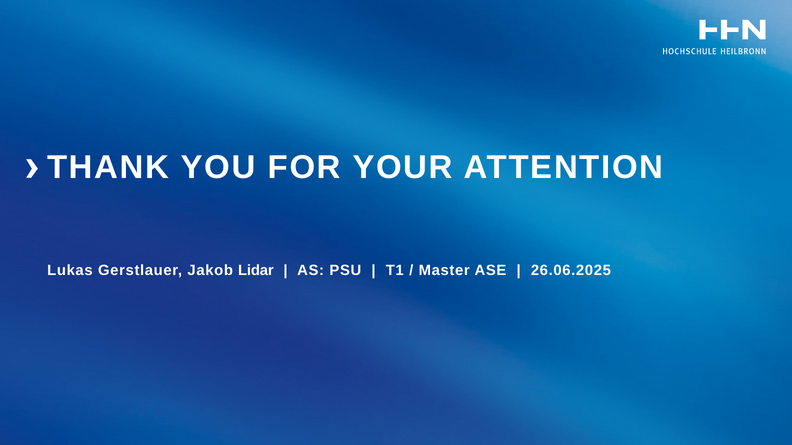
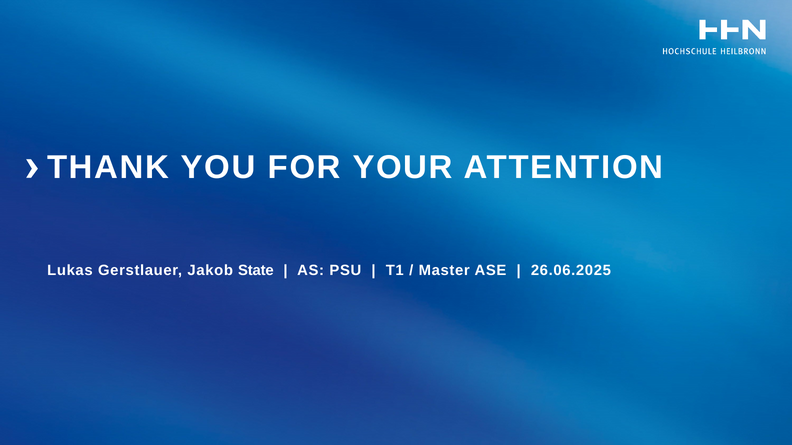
Lidar: Lidar -> State (256, 271)
